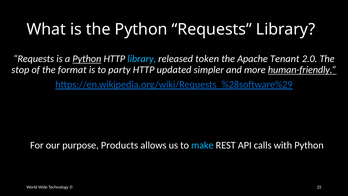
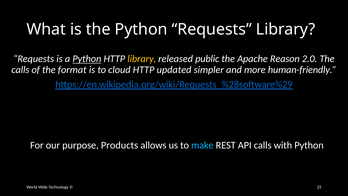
library colour: light blue -> yellow (142, 59)
token: token -> public (207, 59)
Tenant: Tenant -> Reason (285, 59)
stop: stop -> calls (20, 70)
party: party -> cloud (119, 70)
human-friendly underline: present -> none (302, 70)
